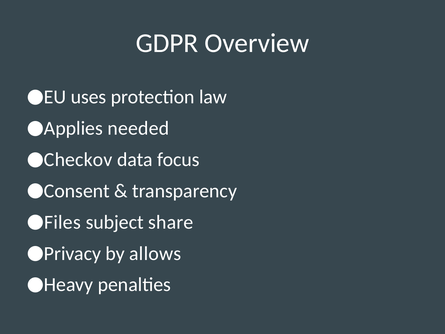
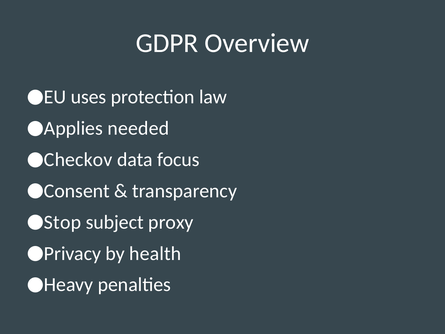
Files: Files -> Stop (63, 222)
share: share -> proxy (171, 222)
allows: allows -> health (155, 253)
